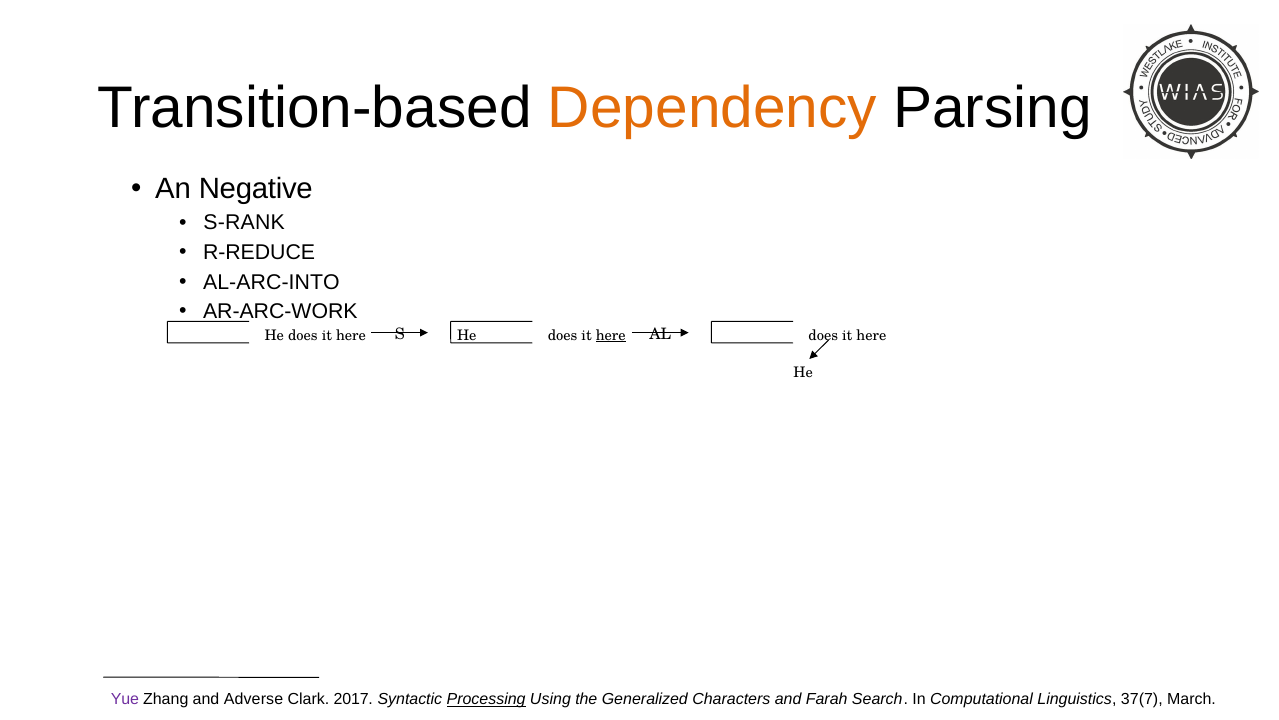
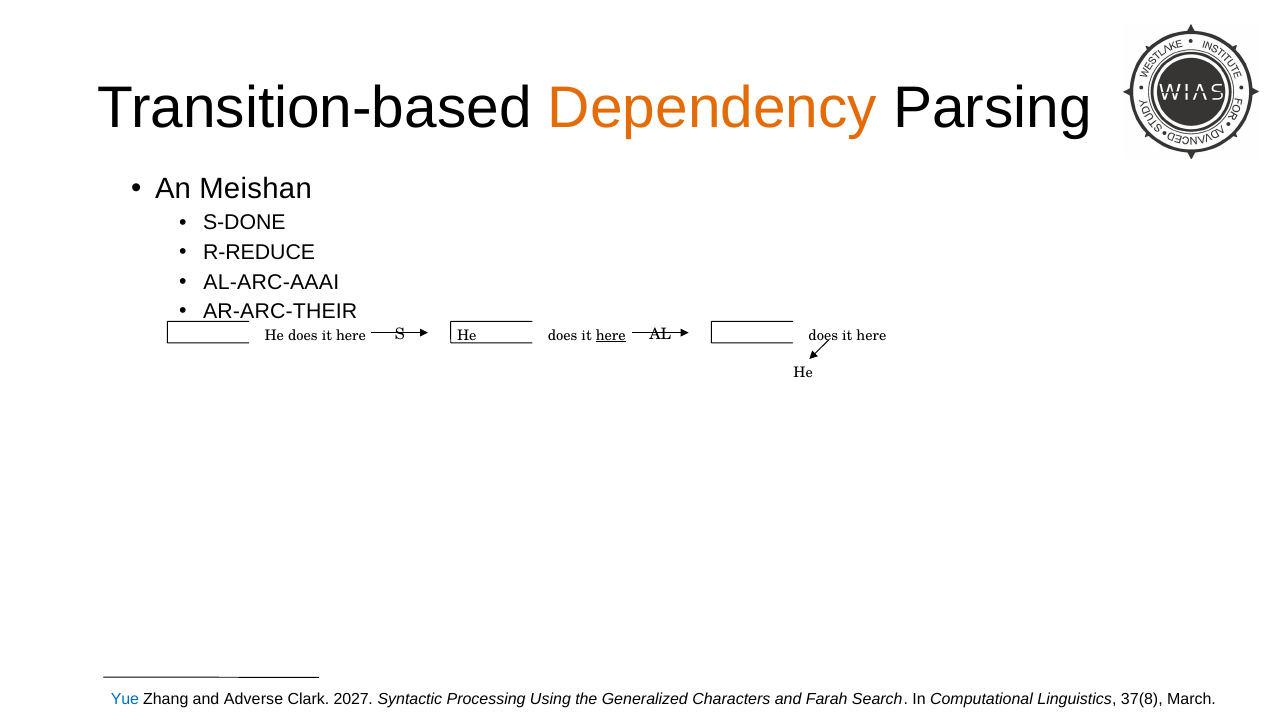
Negative: Negative -> Meishan (256, 189)
S-RANK: S-RANK -> S-DONE (244, 223)
AL-ARC-INTO: AL-ARC-INTO -> AL-ARC-AAAI (271, 282)
AR-ARC-WORK: AR-ARC-WORK -> AR-ARC-THEIR (280, 312)
Yue colour: purple -> blue (125, 699)
2017: 2017 -> 2027 (353, 699)
Processing underline: present -> none (486, 699)
37(7: 37(7 -> 37(8 (1142, 699)
